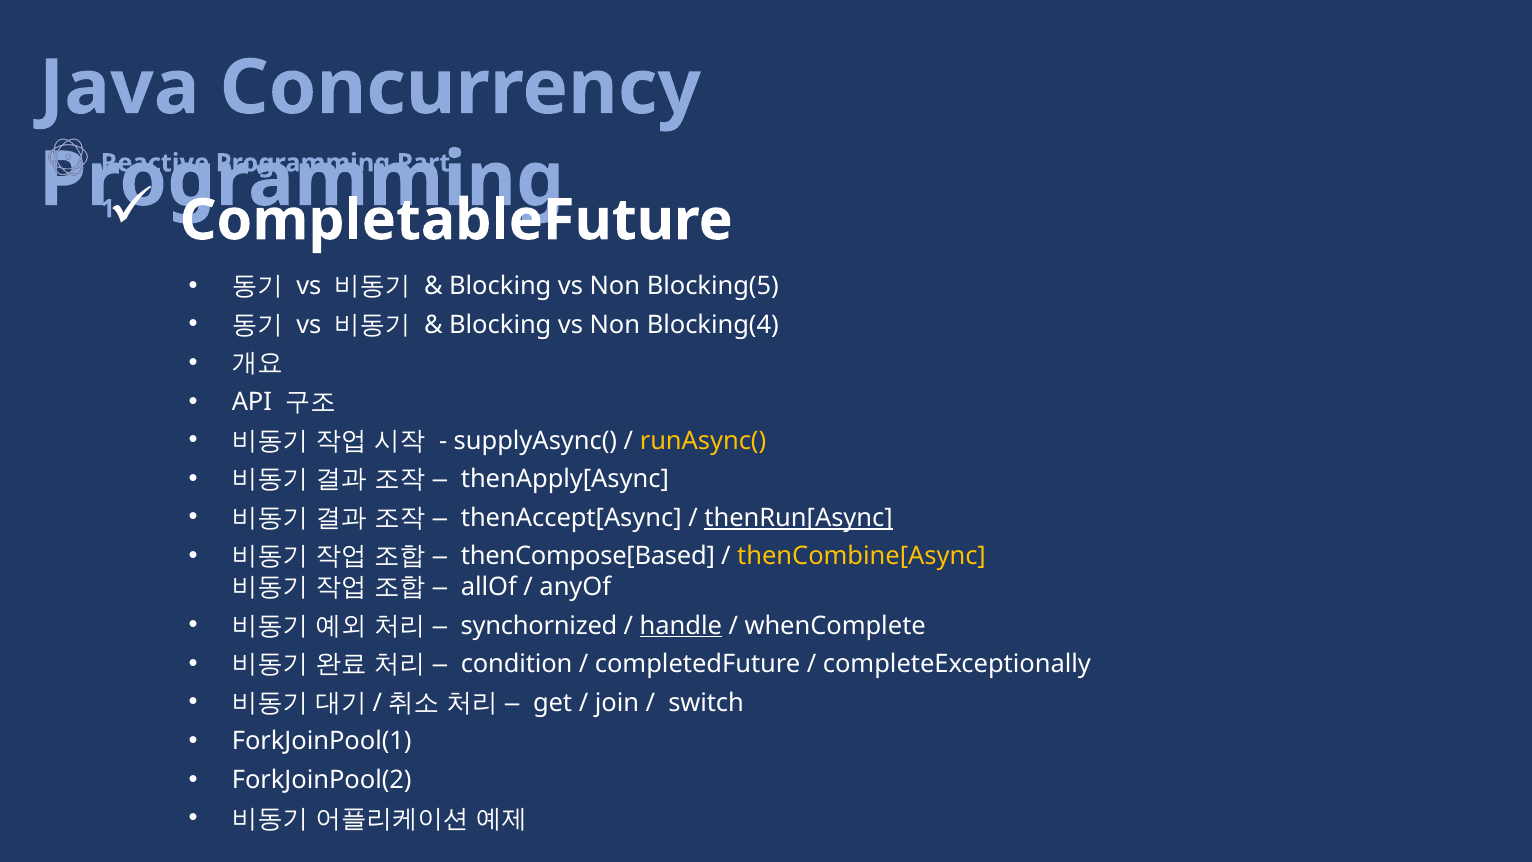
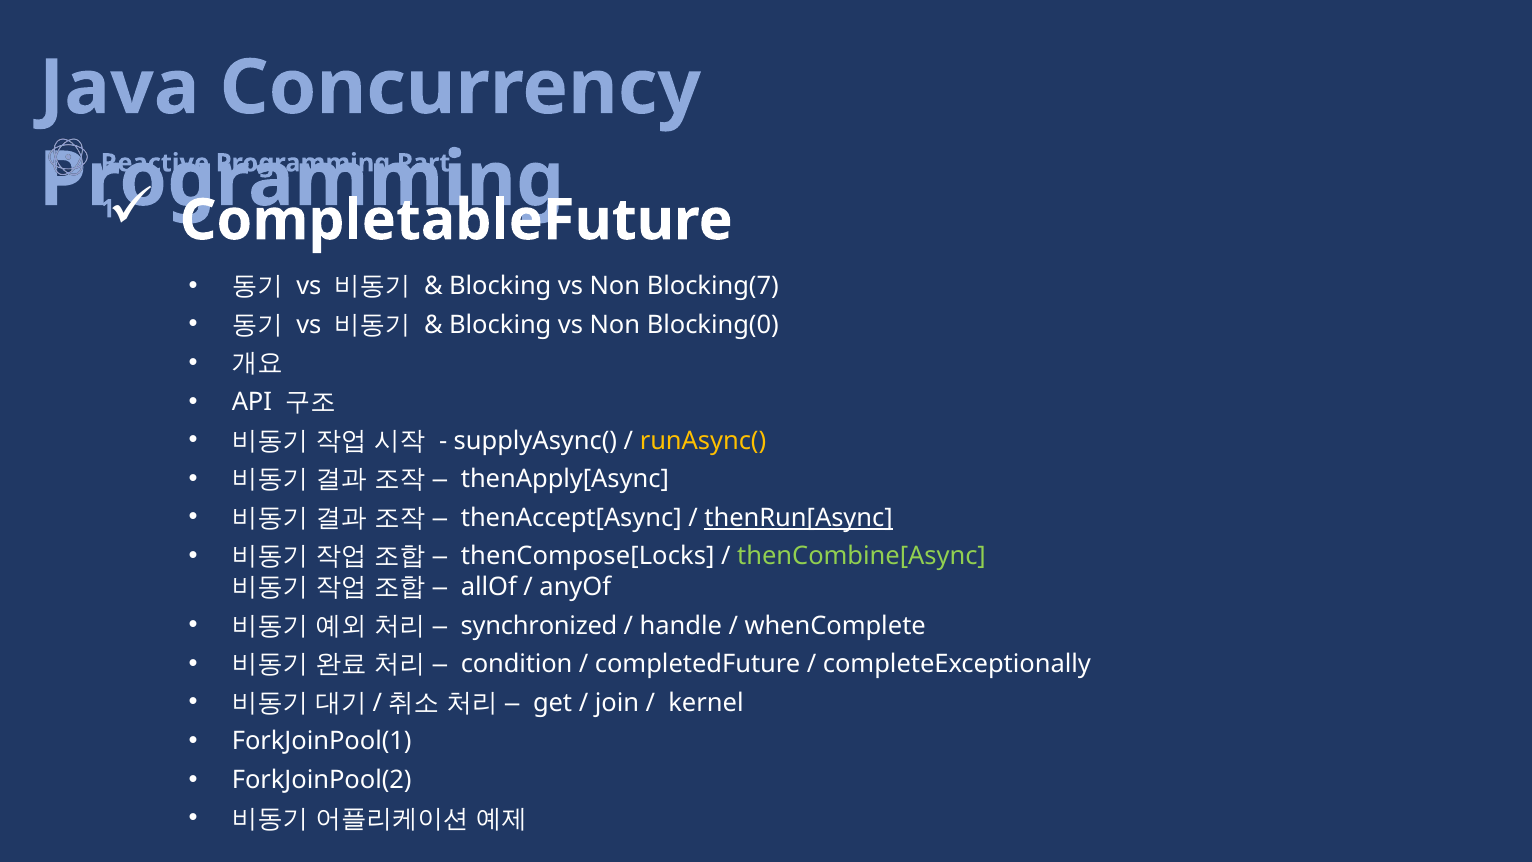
Blocking(5: Blocking(5 -> Blocking(7 (713, 286)
Blocking(4: Blocking(4 -> Blocking(0 (713, 325)
thenCompose[Based: thenCompose[Based -> thenCompose[Locks (588, 556)
thenCombine[Async colour: yellow -> light green (862, 556)
synchornized: synchornized -> synchronized (539, 626)
handle underline: present -> none (681, 626)
switch: switch -> kernel (706, 703)
